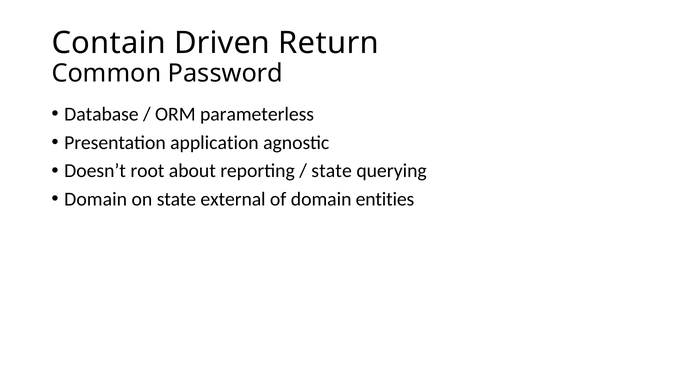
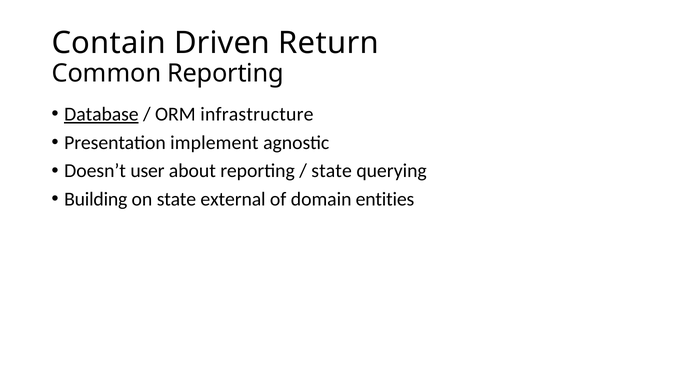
Common Password: Password -> Reporting (226, 74)
Database underline: none -> present (101, 114)
parameterless: parameterless -> infrastructure (257, 114)
application: application -> implement (214, 143)
root: root -> user (147, 171)
Domain: Domain -> Building (96, 199)
